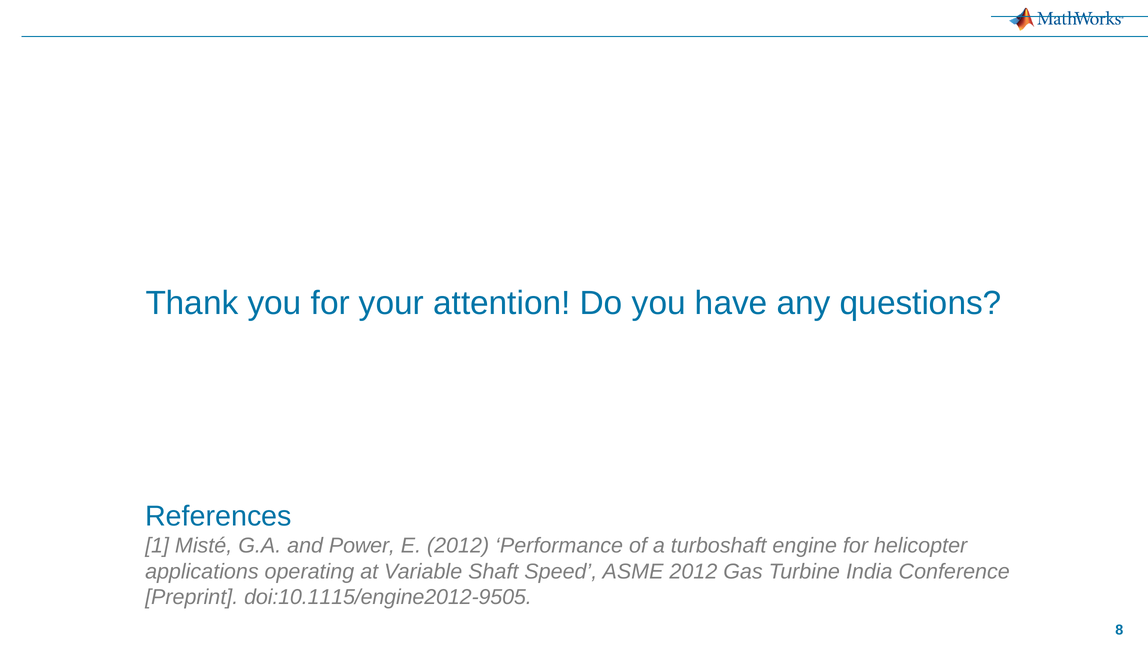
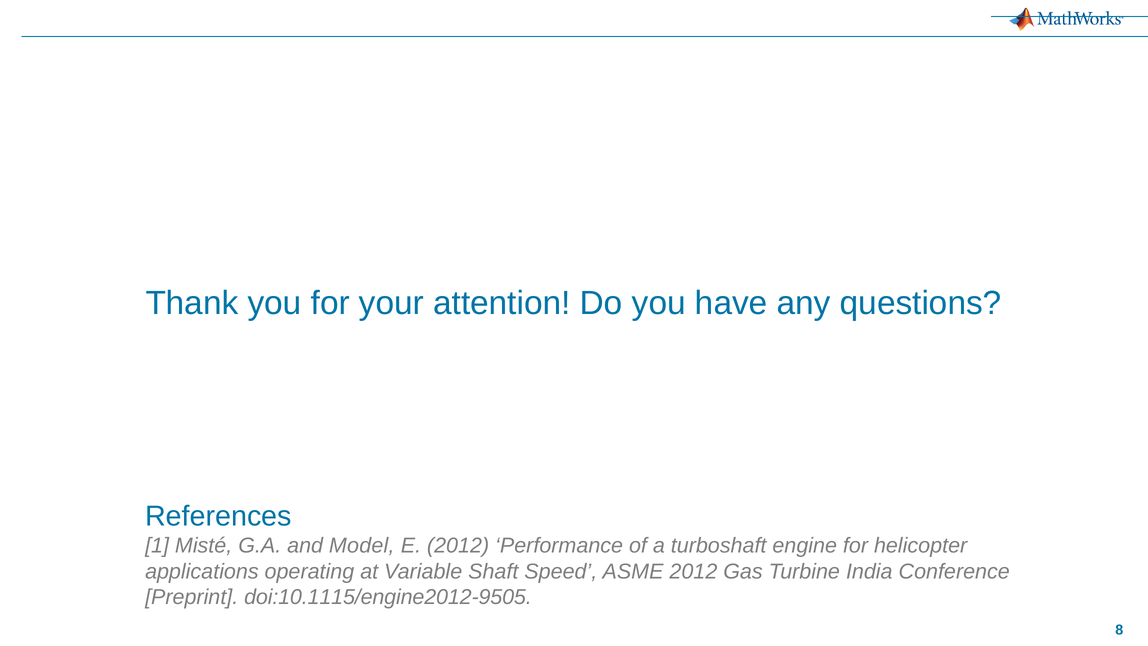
Power: Power -> Model (362, 545)
